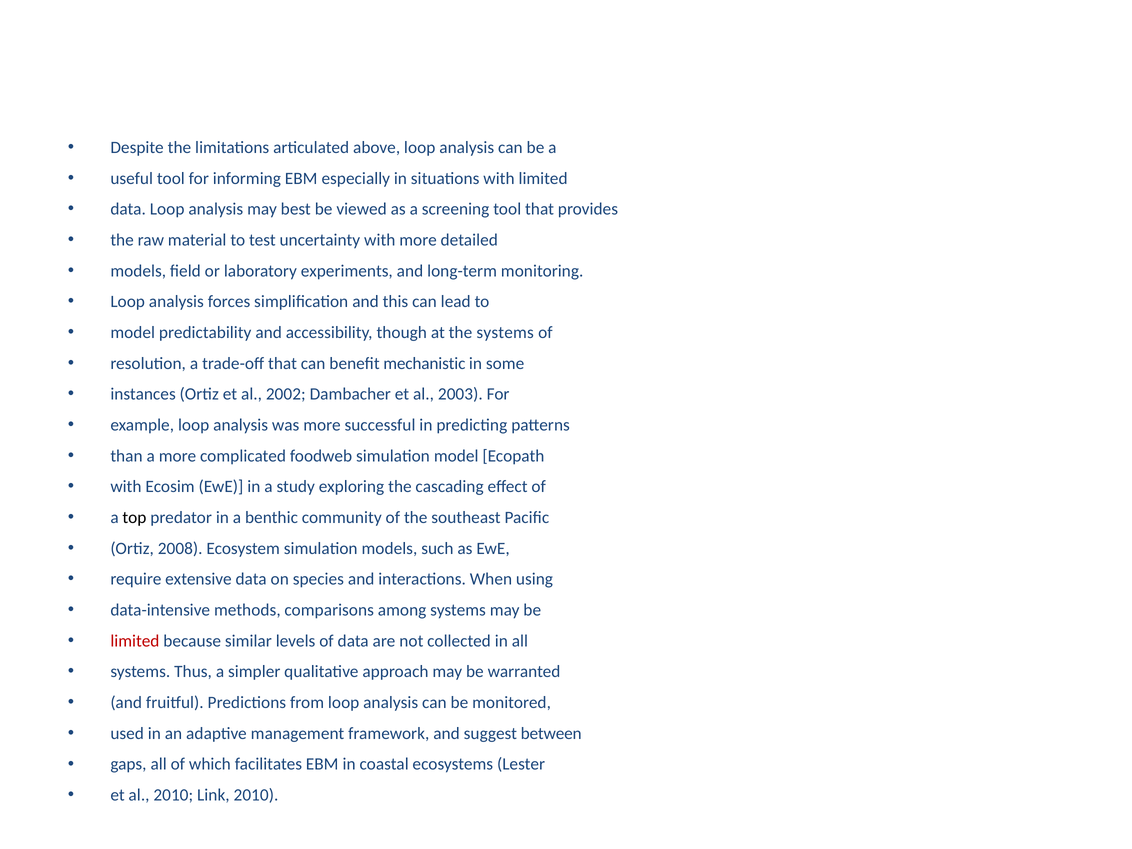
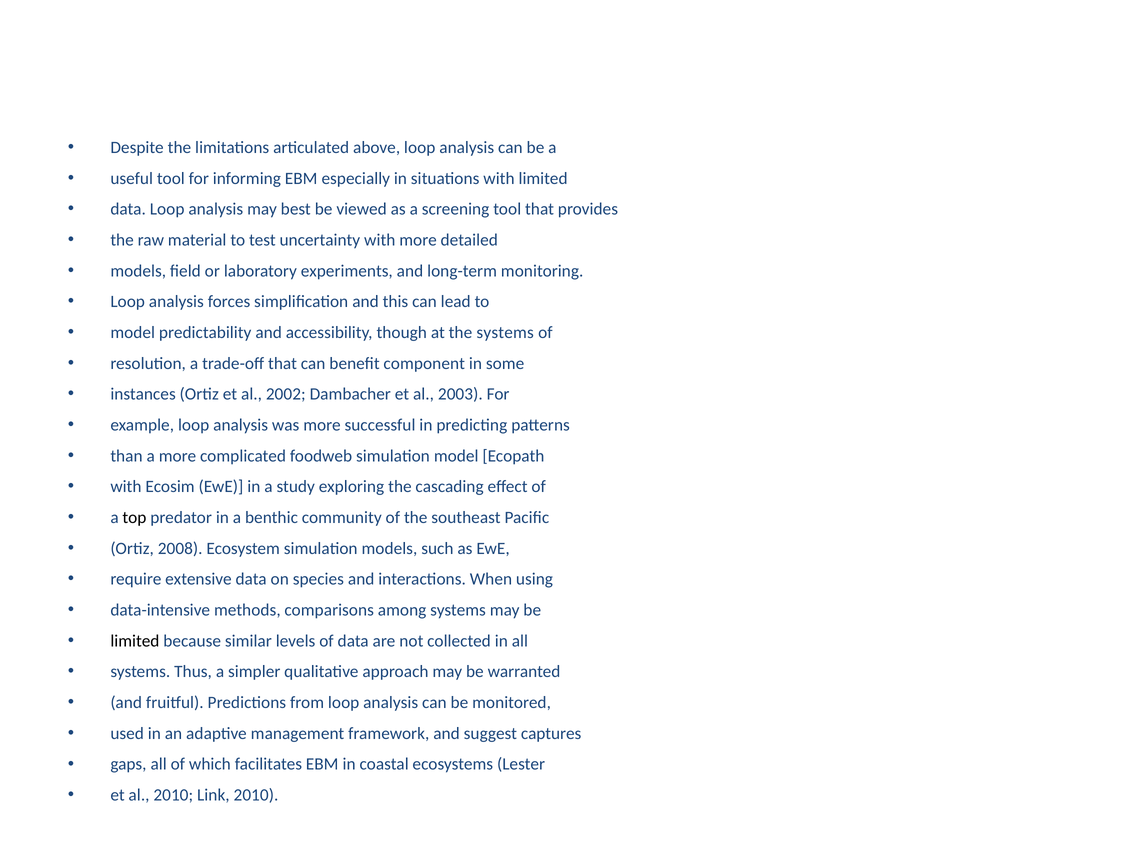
mechanistic: mechanistic -> component (424, 363)
limited colour: red -> black (135, 641)
between: between -> captures (551, 733)
